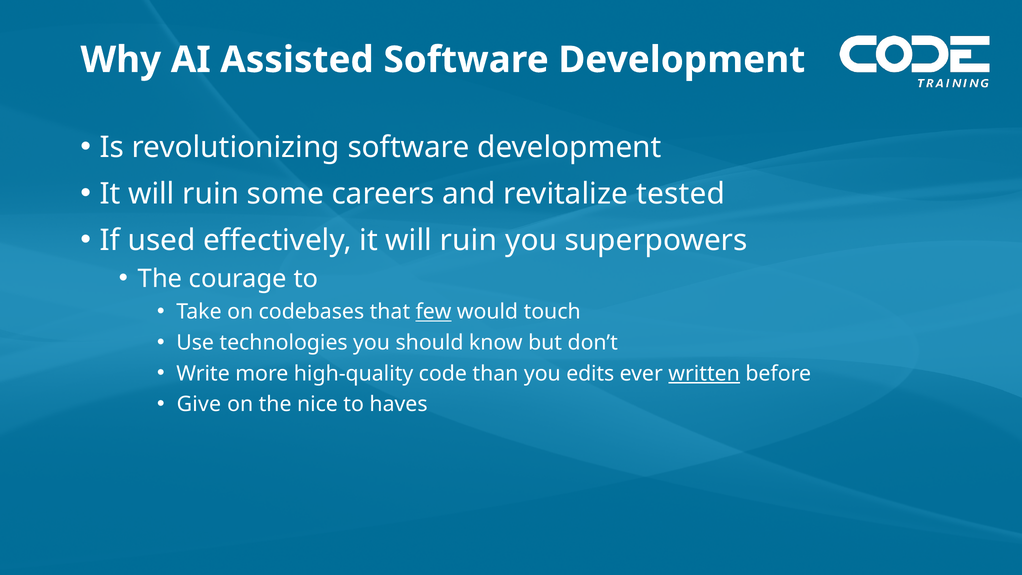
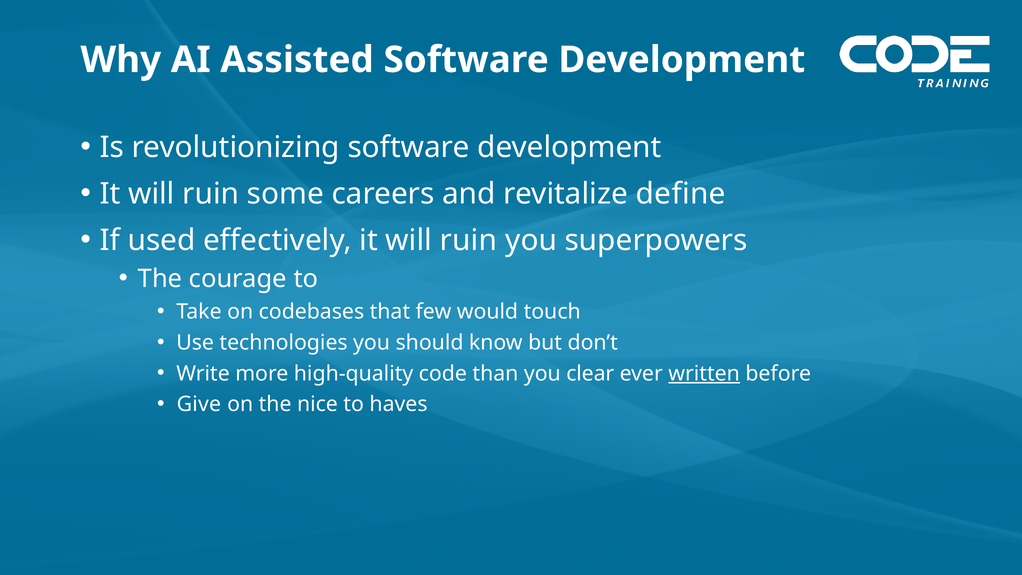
tested: tested -> define (681, 194)
few underline: present -> none (434, 312)
edits: edits -> clear (590, 374)
